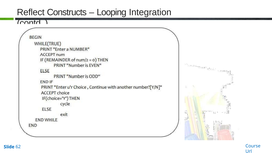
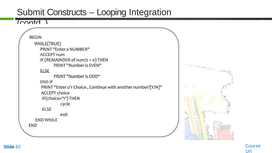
Reflect: Reflect -> Submit (31, 12)
